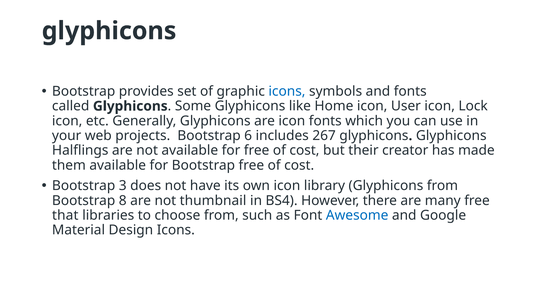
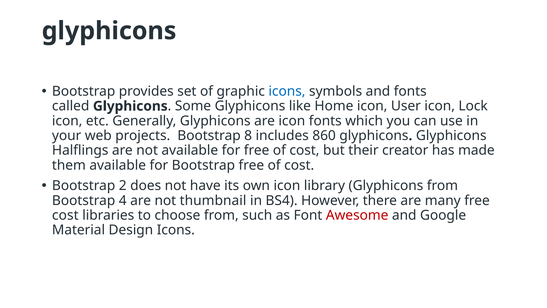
6: 6 -> 8 (248, 136)
267: 267 -> 860 (324, 136)
3: 3 -> 2 (123, 186)
8: 8 -> 4 (123, 200)
that: that -> cost (65, 215)
Awesome colour: blue -> red (357, 215)
